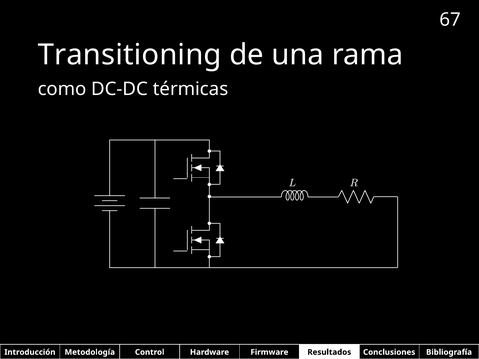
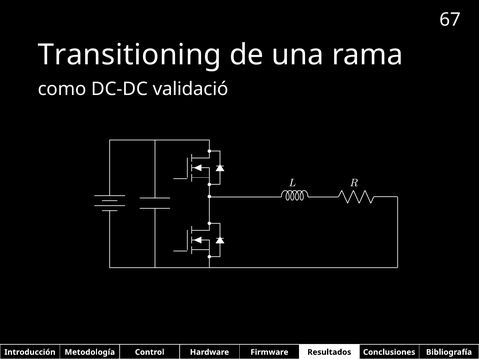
térmicas: térmicas -> validació (191, 89)
